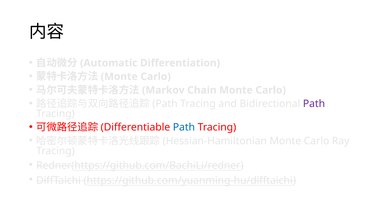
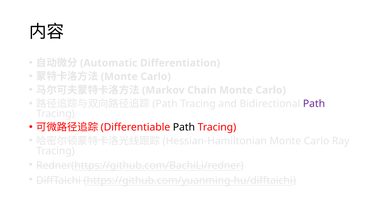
Path colour: blue -> black (184, 127)
